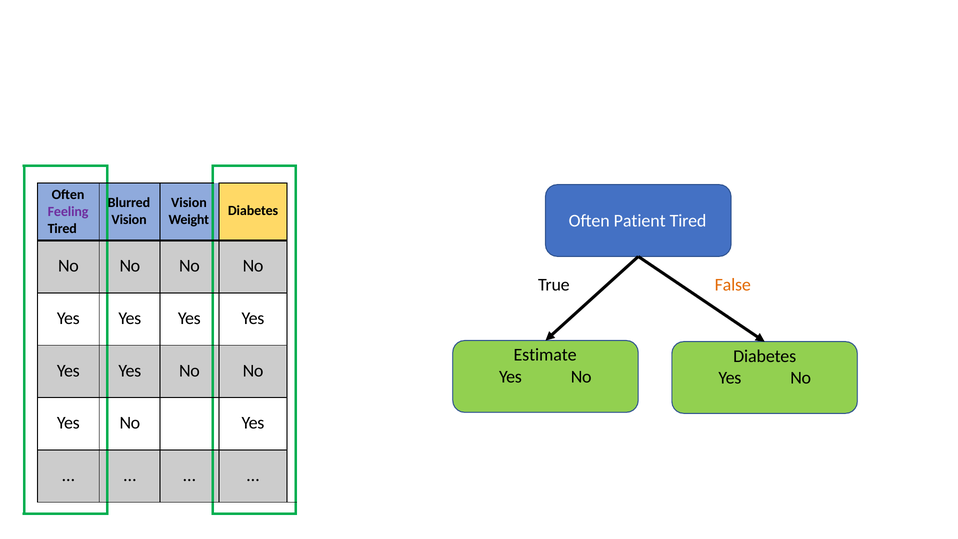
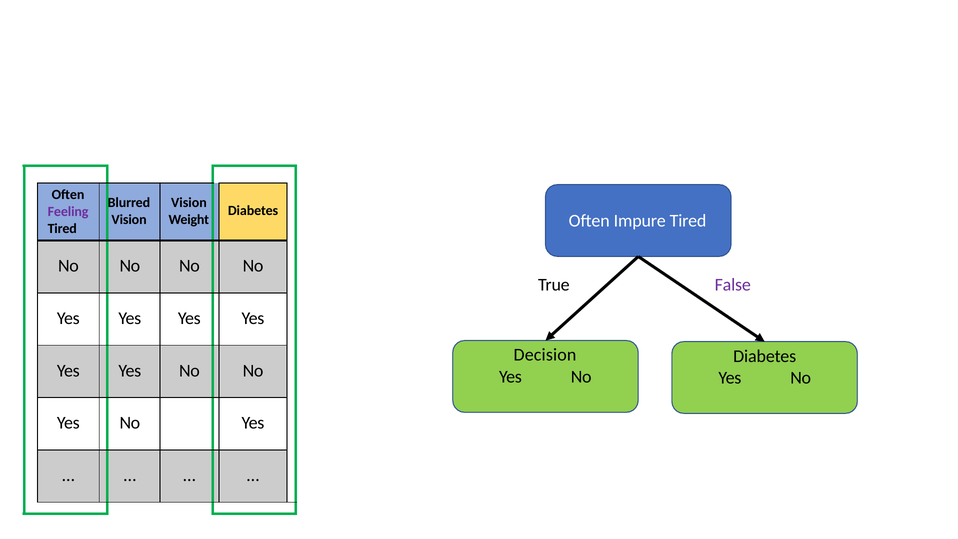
Patient: Patient -> Impure (640, 221)
False colour: orange -> purple (733, 285)
Estimate: Estimate -> Decision (545, 355)
